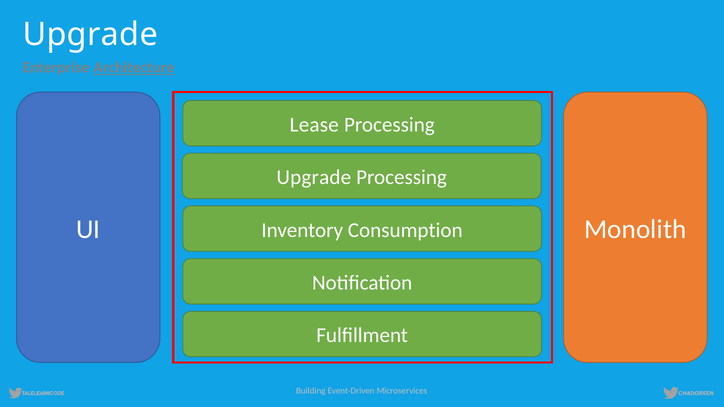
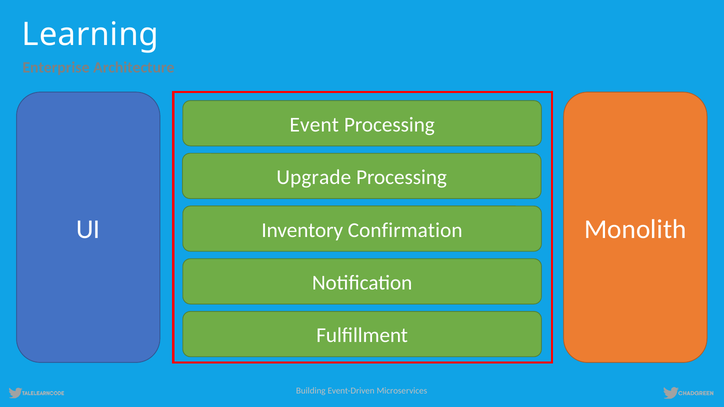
Upgrade: Upgrade -> Learning (90, 35)
Architecture underline: present -> none (134, 68)
Lease: Lease -> Event (314, 125)
Consumption: Consumption -> Confirmation (405, 230)
